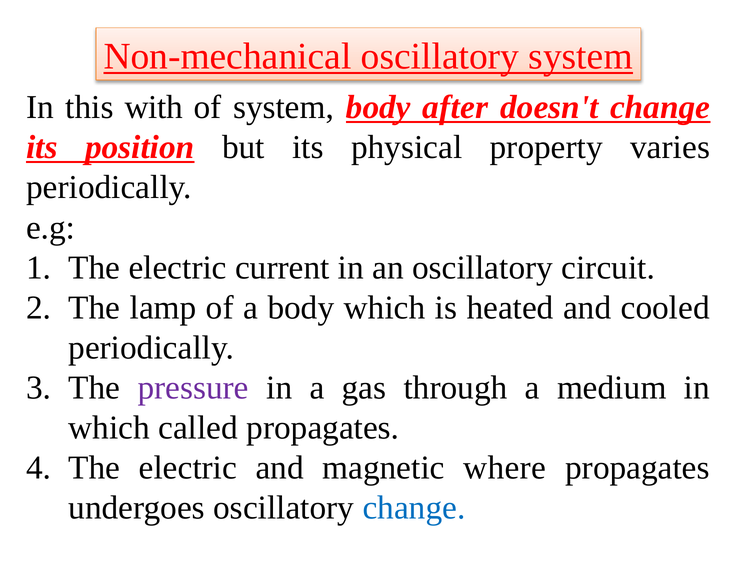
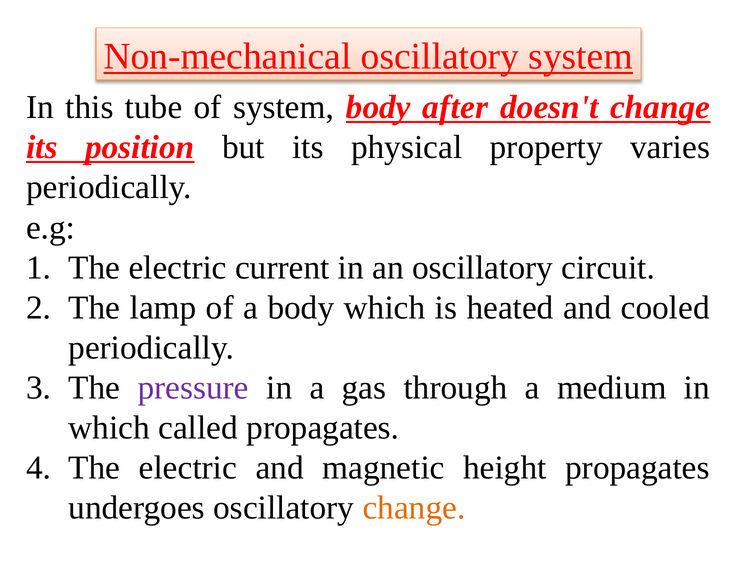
with: with -> tube (154, 107)
where: where -> height (505, 468)
change colour: blue -> orange (414, 508)
